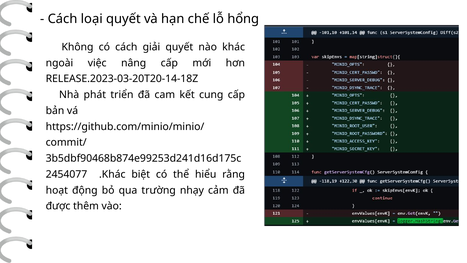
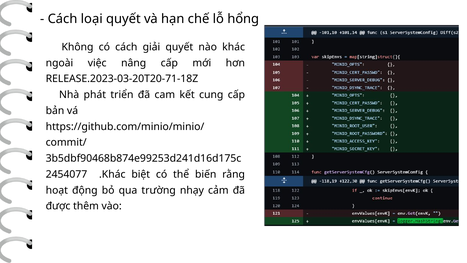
RELEASE.2023-03-20T20-14-18Z: RELEASE.2023-03-20T20-14-18Z -> RELEASE.2023-03-20T20-71-18Z (122, 79)
hiểu: hiểu -> biến (206, 174)
